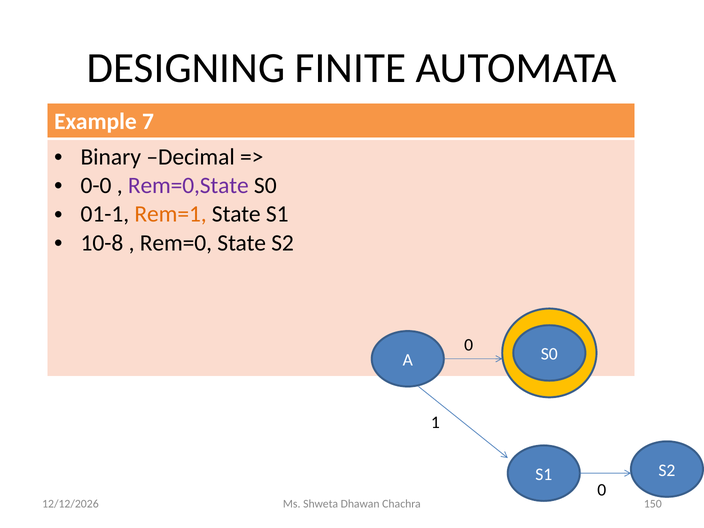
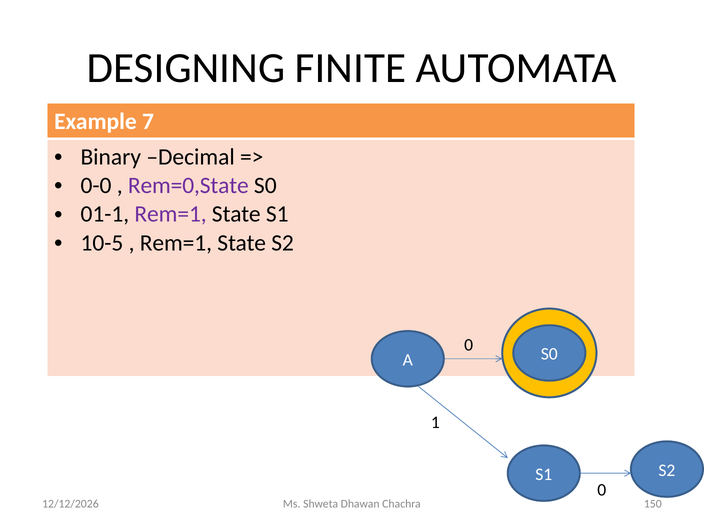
Rem=1 colour: orange -> purple (171, 214)
10-8: 10-8 -> 10-5 (102, 243)
Rem=0: Rem=0 -> Rem=1 (176, 243)
